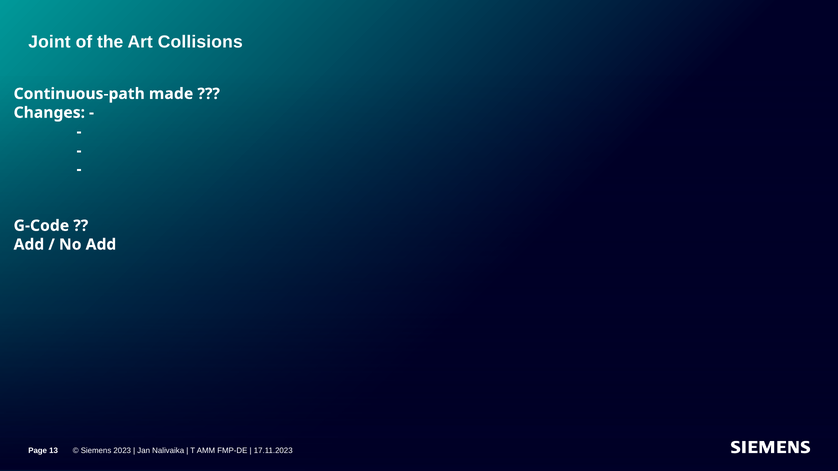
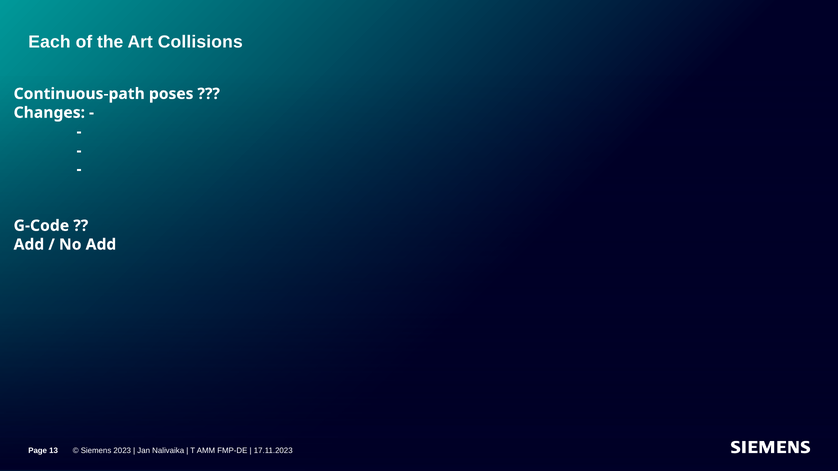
Joint: Joint -> Each (49, 42)
made: made -> poses (171, 94)
